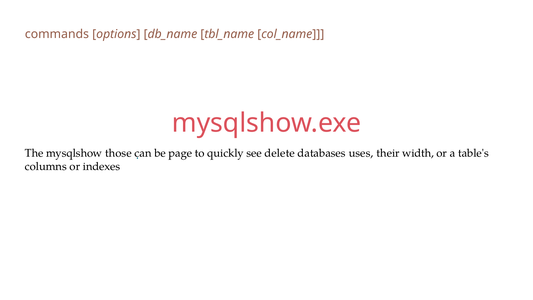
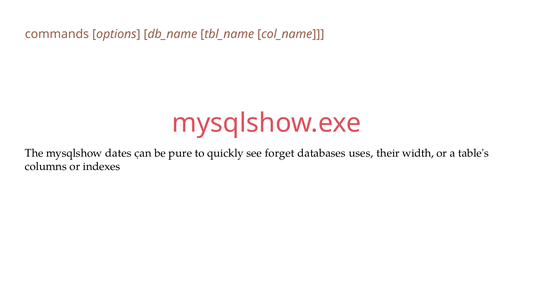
those: those -> dates (118, 153)
page: page -> pure (180, 153)
delete: delete -> forget (280, 153)
